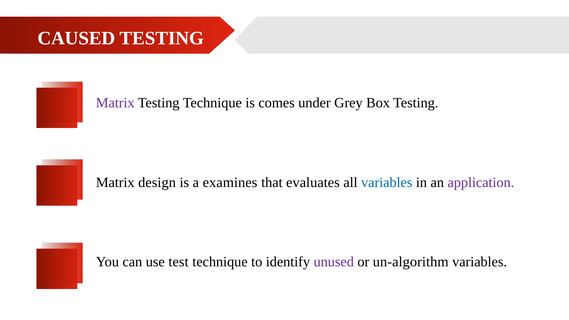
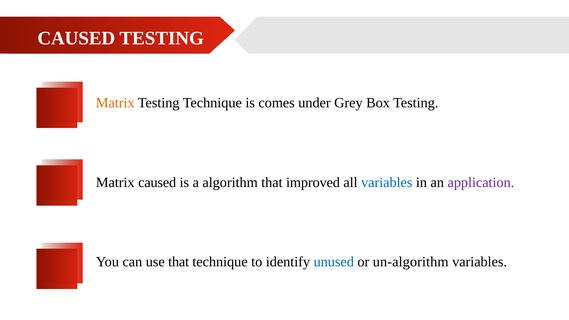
Matrix colour: purple -> orange (115, 103)
Matrix design: design -> caused (157, 182)
examines: examines -> algorithm (230, 182)
evaluates: evaluates -> improved (313, 182)
use test: test -> that (179, 262)
unused colour: purple -> blue (334, 262)
